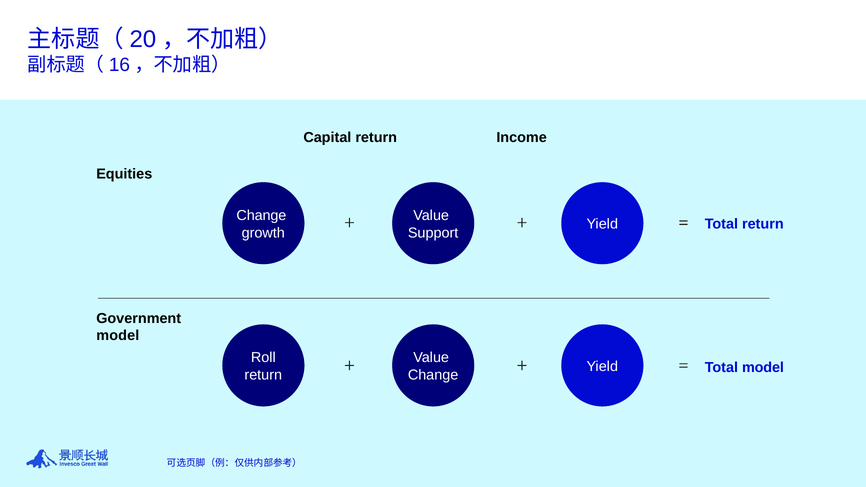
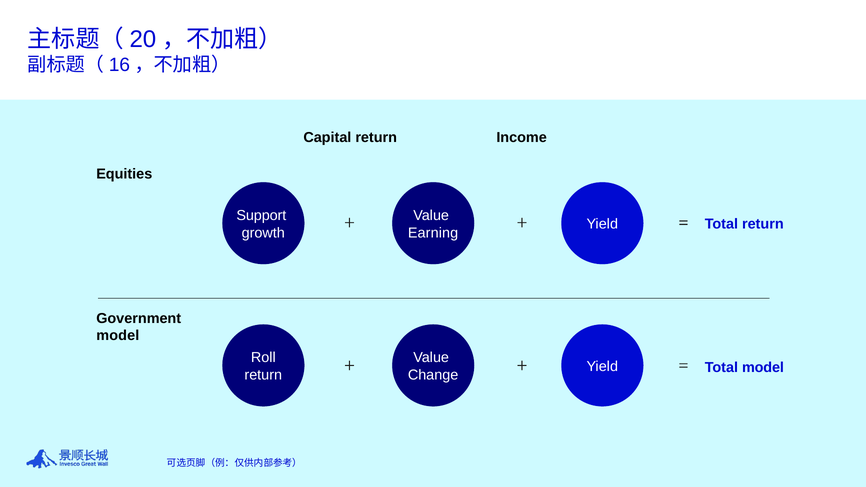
Change: Change -> Support (261, 216)
Support: Support -> Earning (433, 233)
